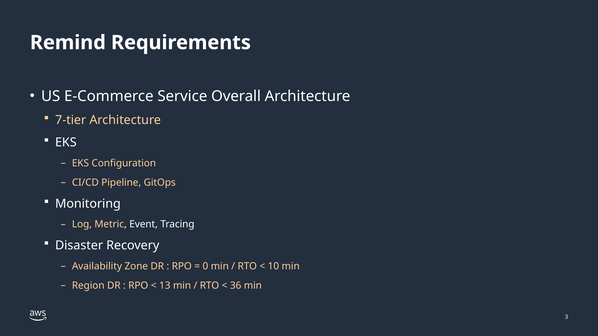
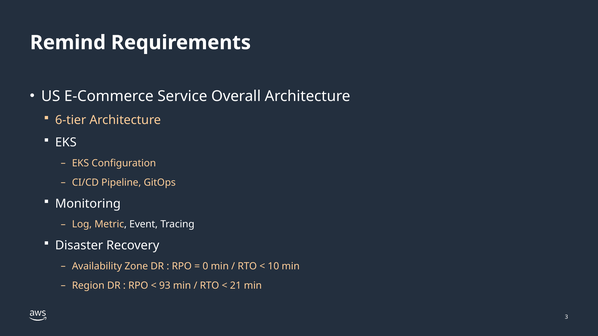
7-tier: 7-tier -> 6-tier (71, 120)
13: 13 -> 93 (165, 286)
36: 36 -> 21 (236, 286)
